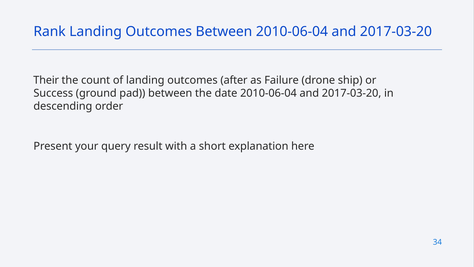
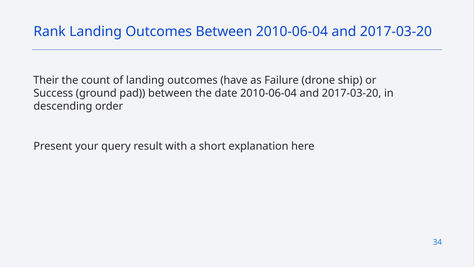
after: after -> have (234, 80)
